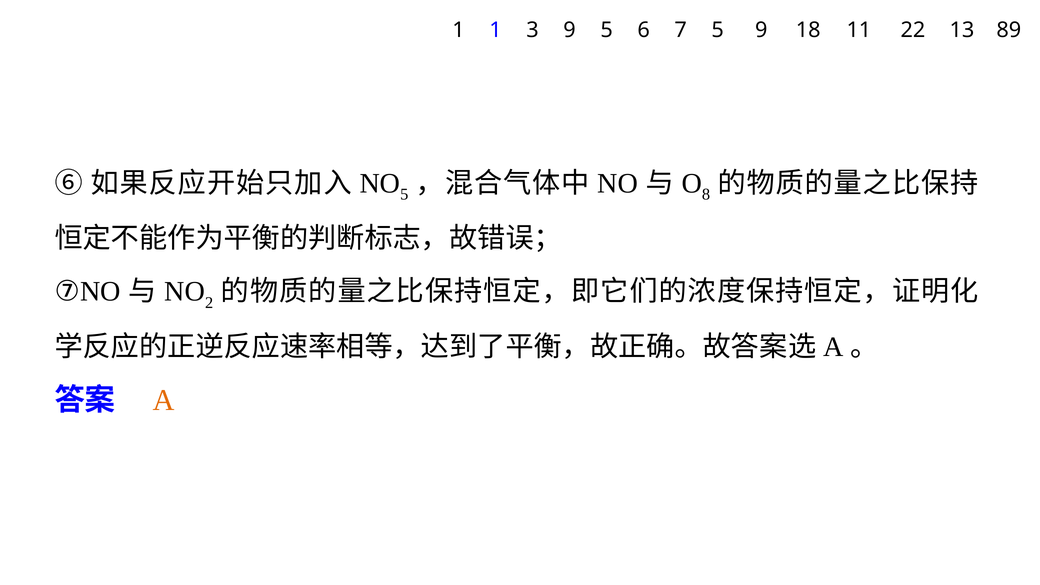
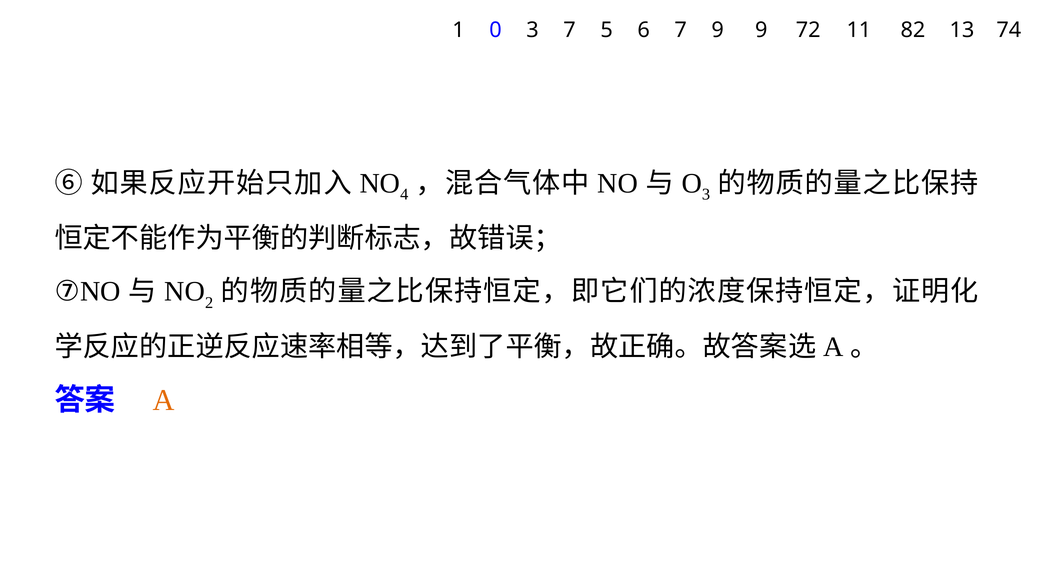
1 1: 1 -> 0 (496, 30)
3 9: 9 -> 7 (570, 30)
7 5: 5 -> 9 (718, 30)
18: 18 -> 72 (808, 30)
22: 22 -> 82 (913, 30)
89: 89 -> 74 (1009, 30)
5: 5 -> 4 (404, 194)
8: 8 -> 3 (706, 194)
